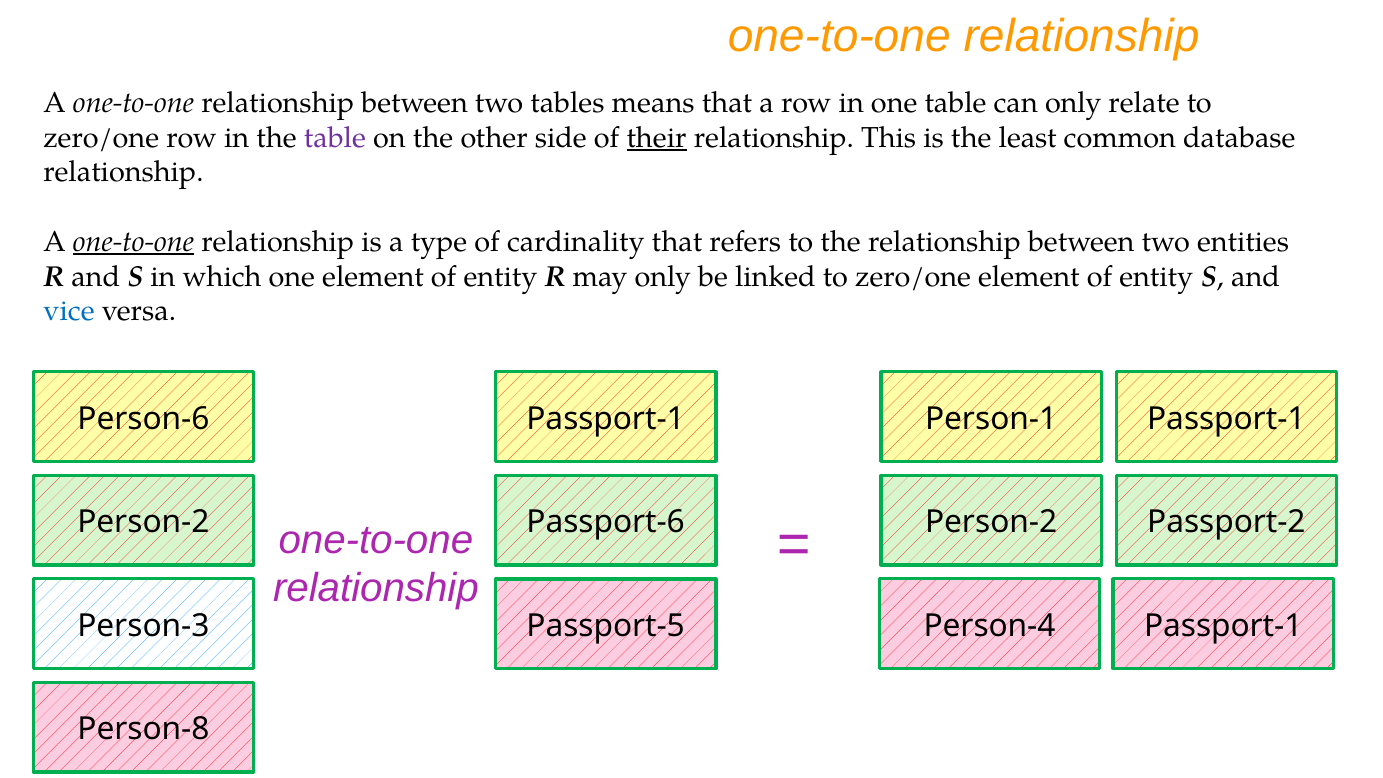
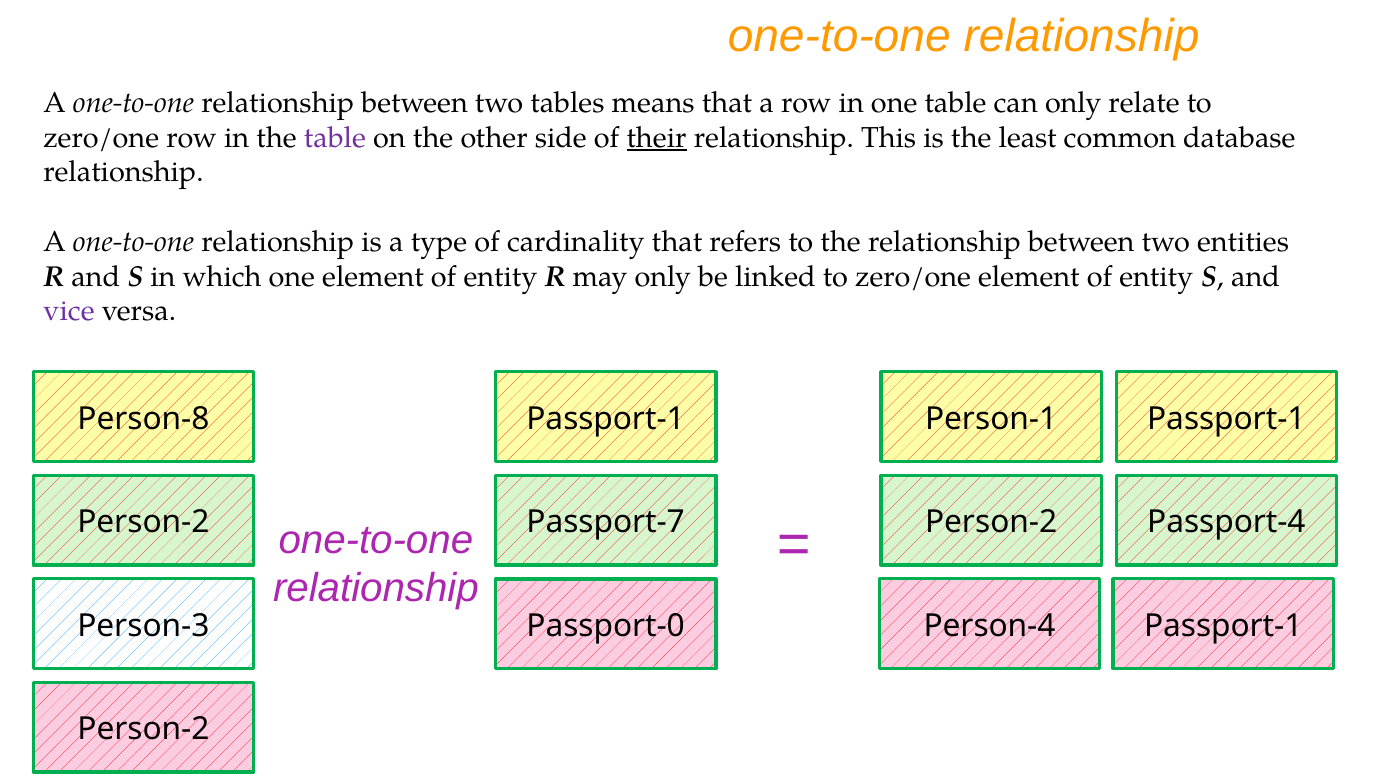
one-to-one underline: present -> none (134, 242)
vice colour: blue -> purple (69, 311)
Person-6: Person-6 -> Person-8 (143, 419)
Passport-6: Passport-6 -> Passport-7 (606, 522)
Passport-2: Passport-2 -> Passport-4 (1226, 522)
Passport-5: Passport-5 -> Passport-0 (606, 626)
Person-8: Person-8 -> Person-2 (143, 729)
